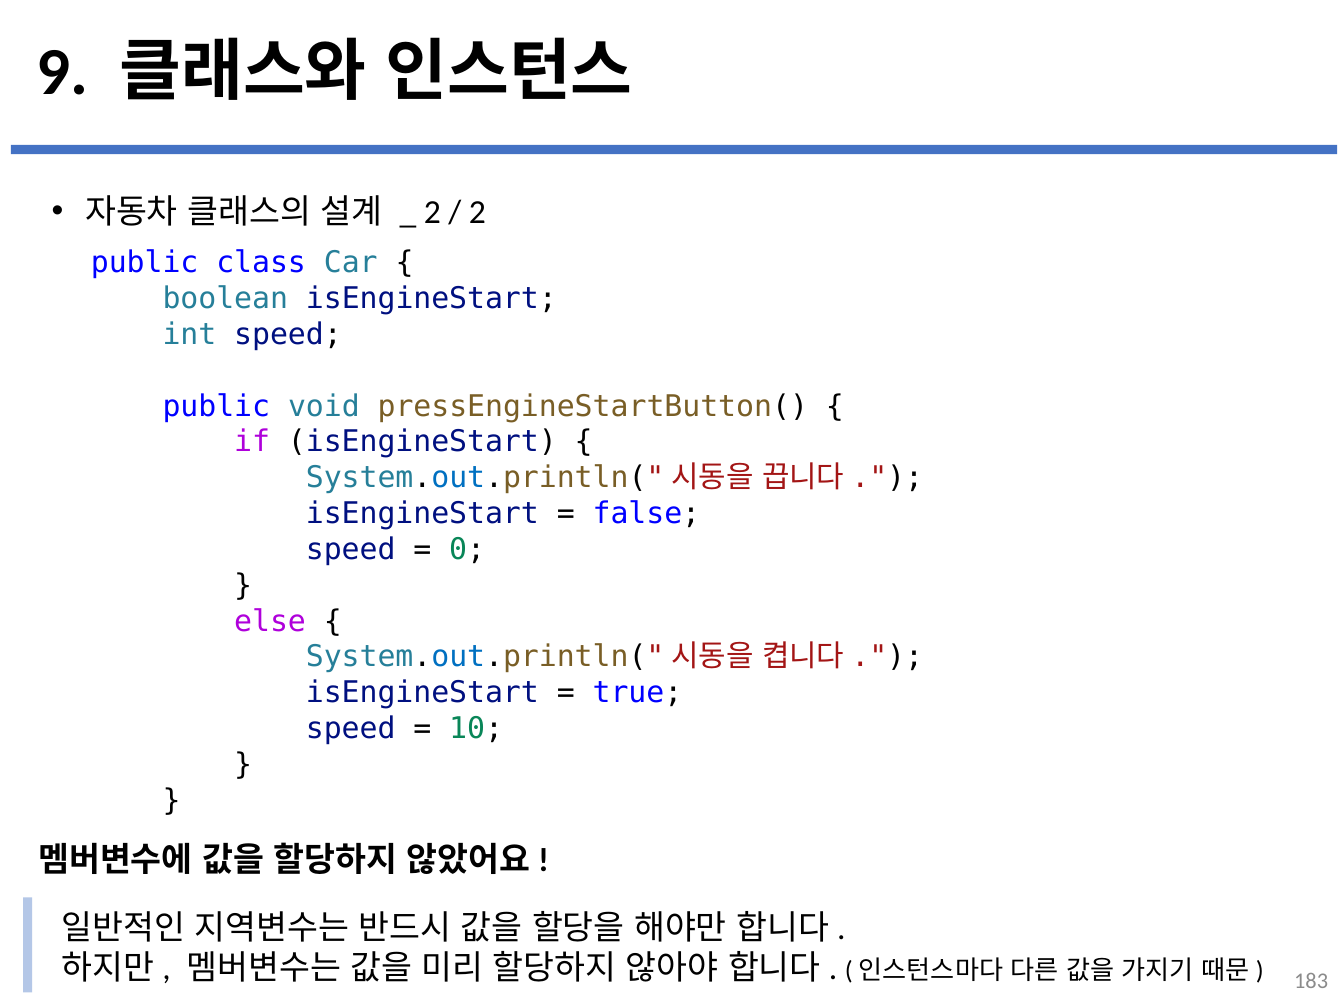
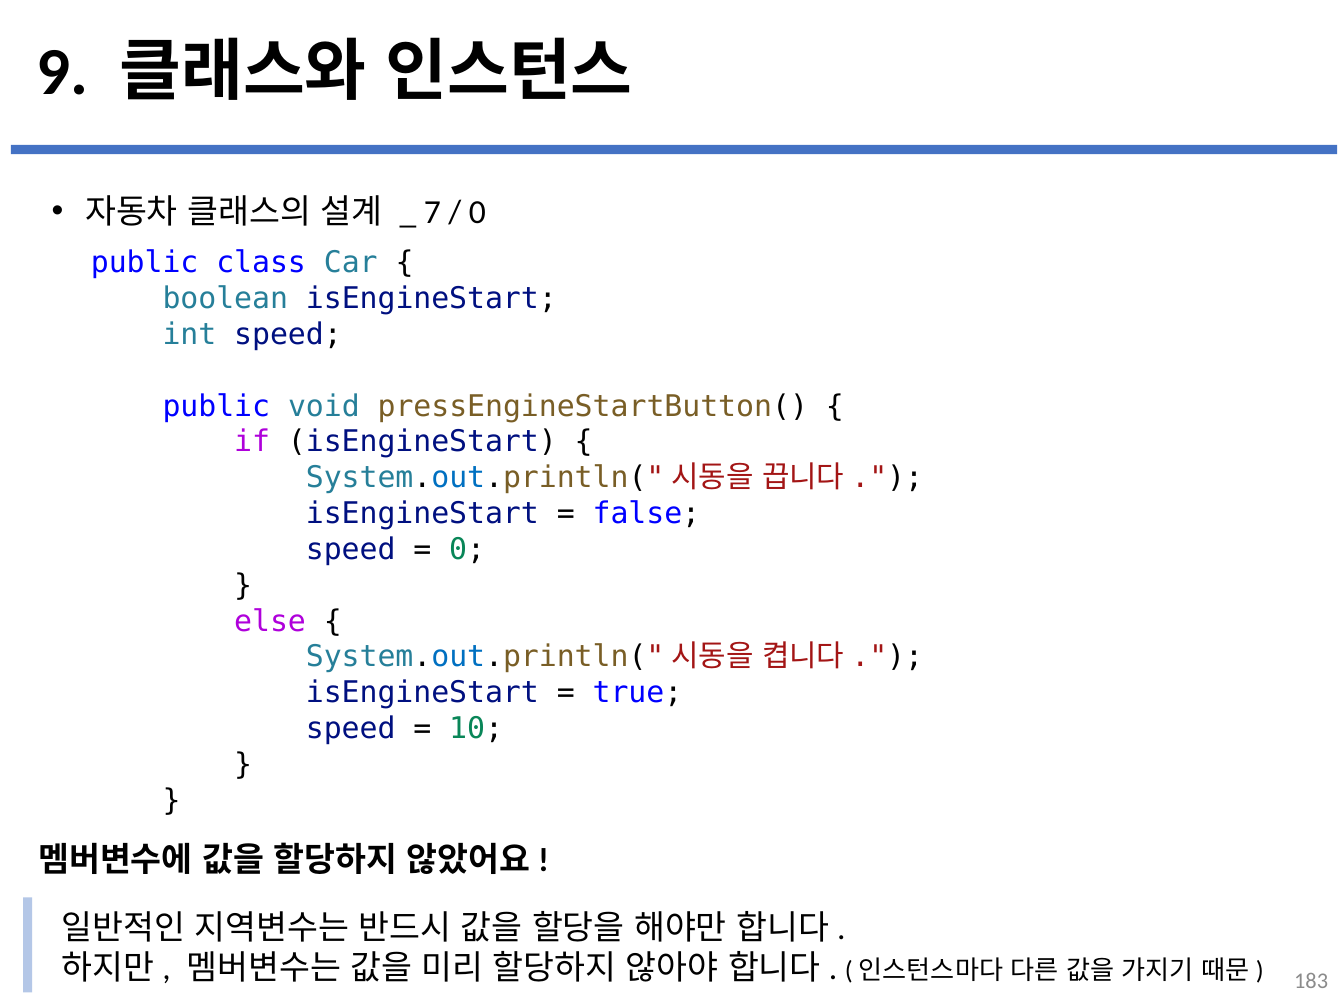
2: 2 -> 7 (432, 212)
2: 2 -> 0 (477, 212)
